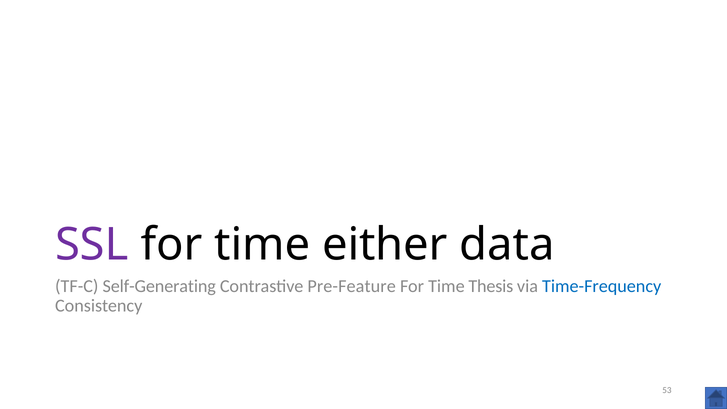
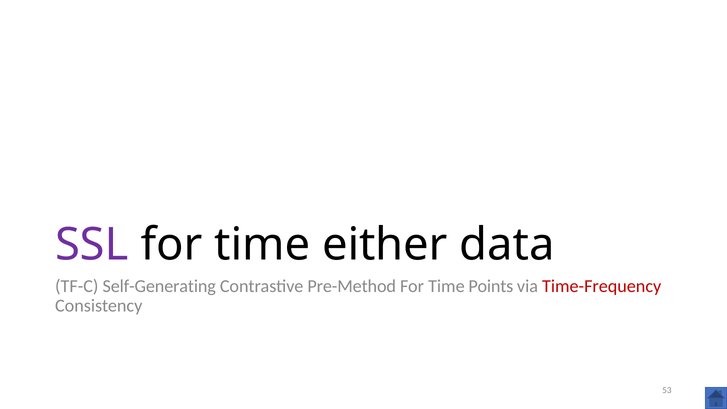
Pre-Feature: Pre-Feature -> Pre-Method (352, 286)
Thesis: Thesis -> Points (491, 286)
Time-Frequency colour: blue -> red (602, 286)
